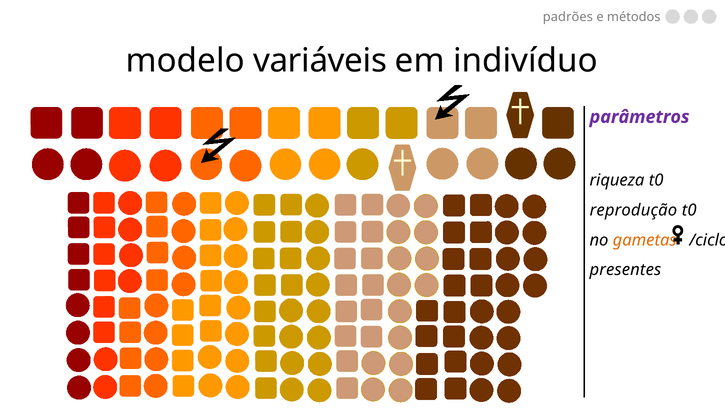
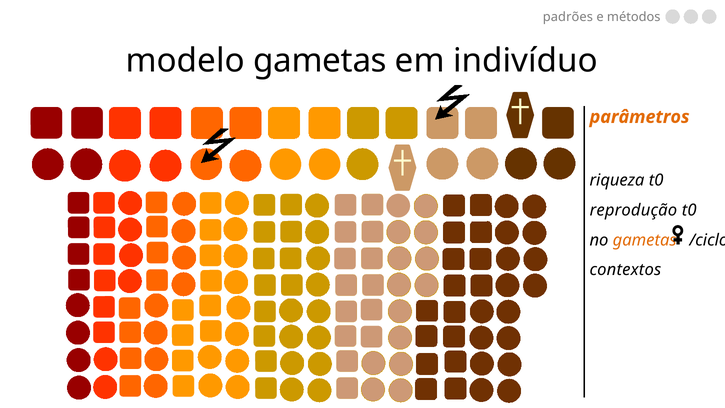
modelo variáveis: variáveis -> gametas (320, 61)
parâmetros colour: purple -> orange (640, 117)
presentes: presentes -> contextos (625, 270)
